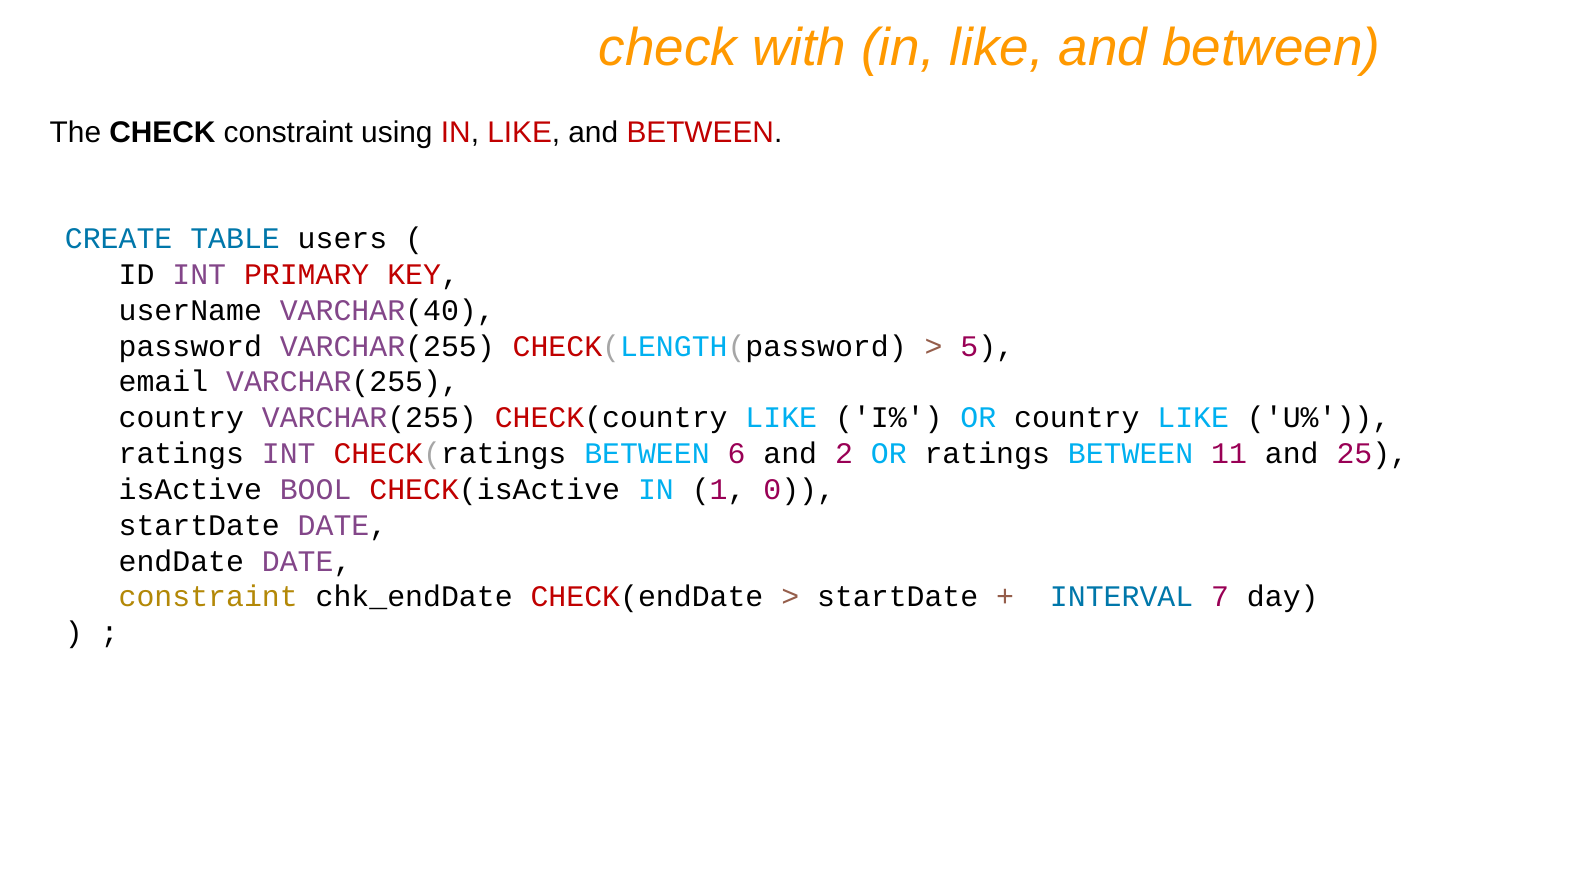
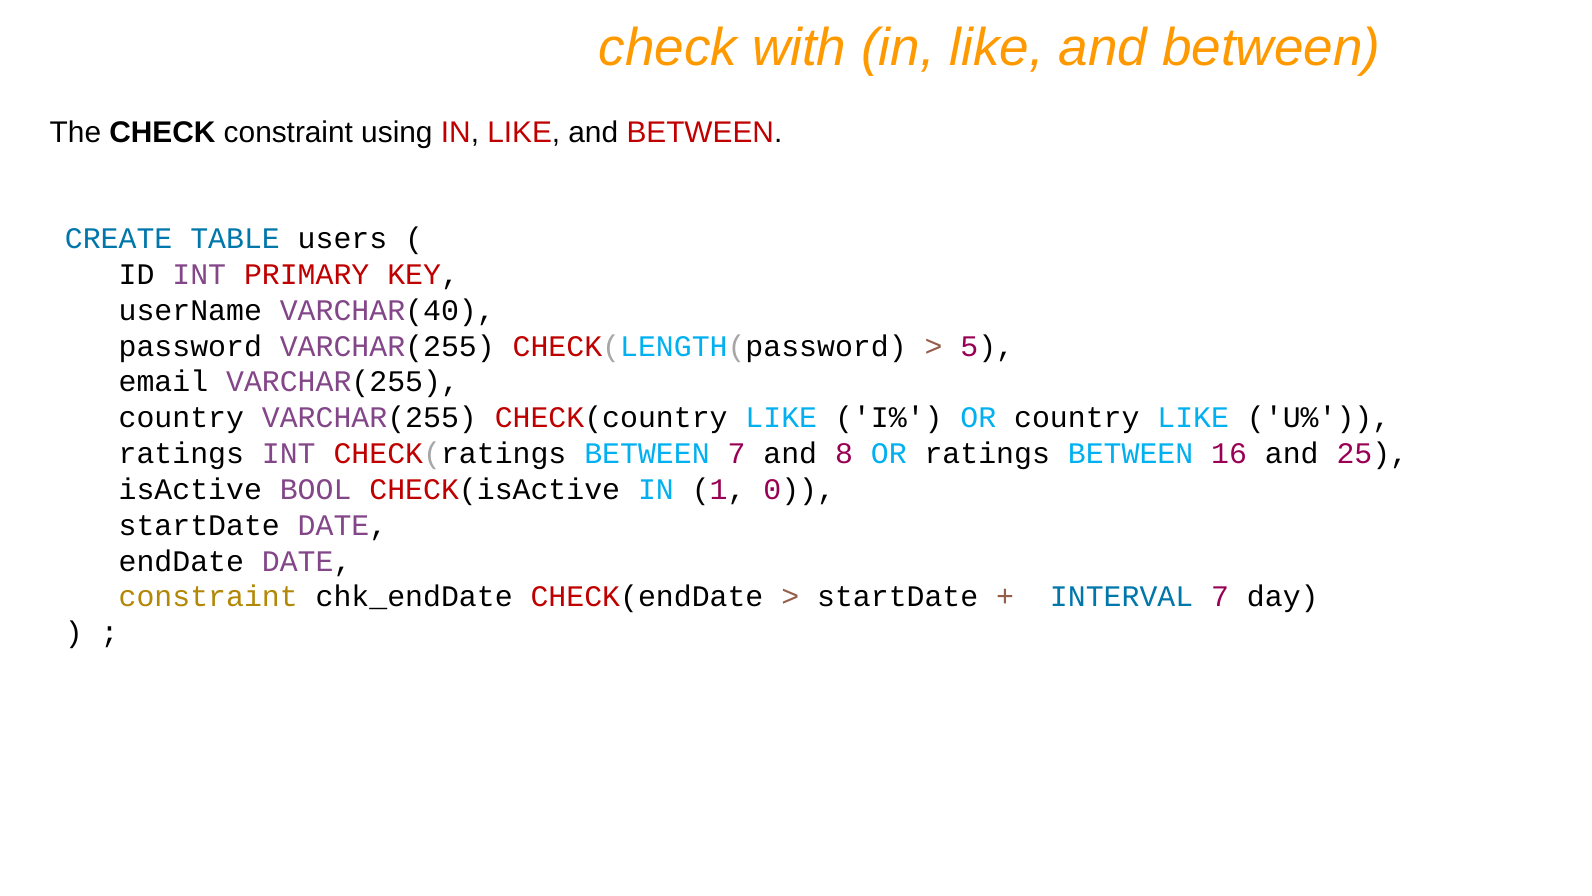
BETWEEN 6: 6 -> 7 (737, 453)
2: 2 -> 8 (844, 453)
11: 11 -> 16 (1229, 453)
